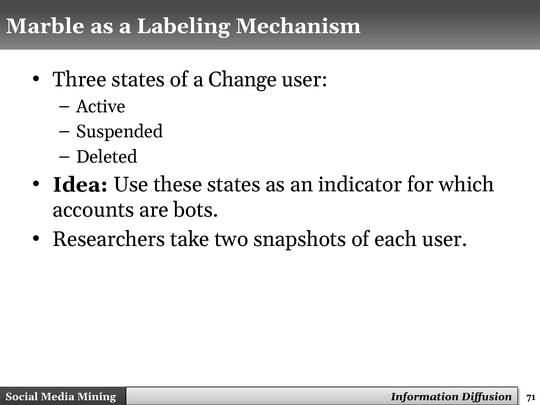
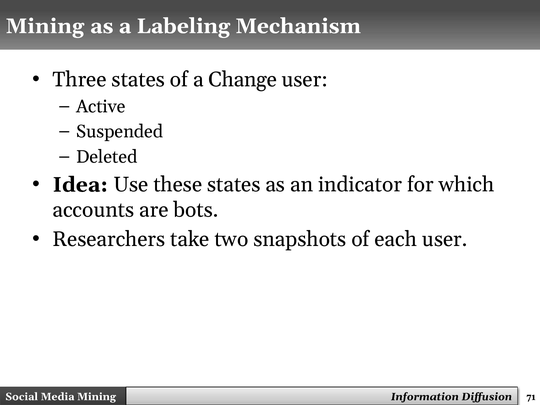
Marble: Marble -> Mining (45, 26)
